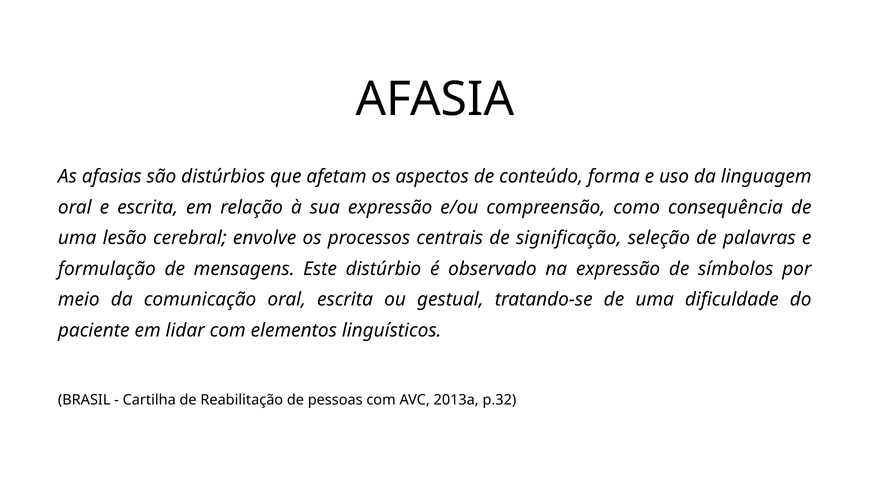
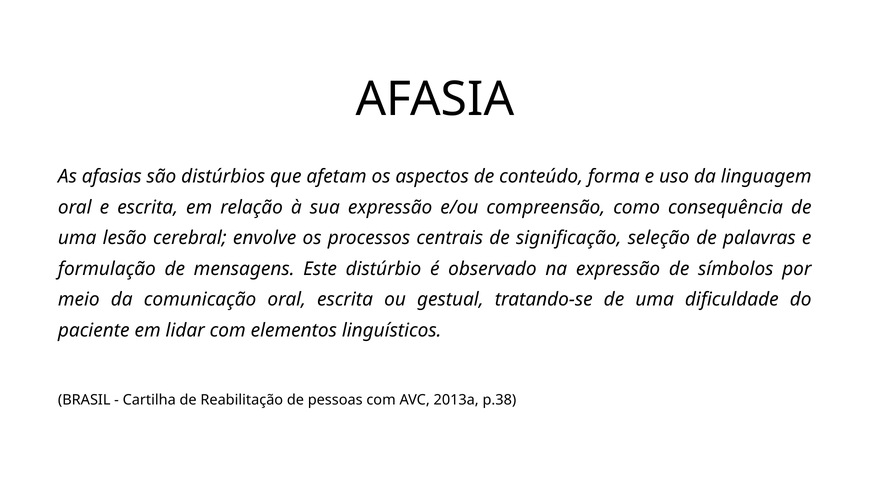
p.32: p.32 -> p.38 (499, 400)
